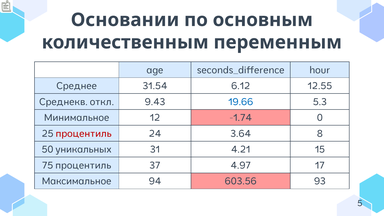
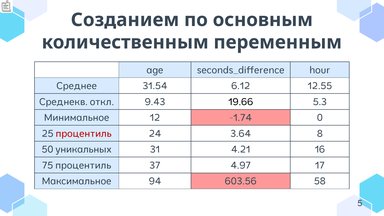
Основании: Основании -> Созданием (125, 20)
19.66 colour: blue -> black (241, 102)
15: 15 -> 16 (320, 150)
93: 93 -> 58 (320, 181)
